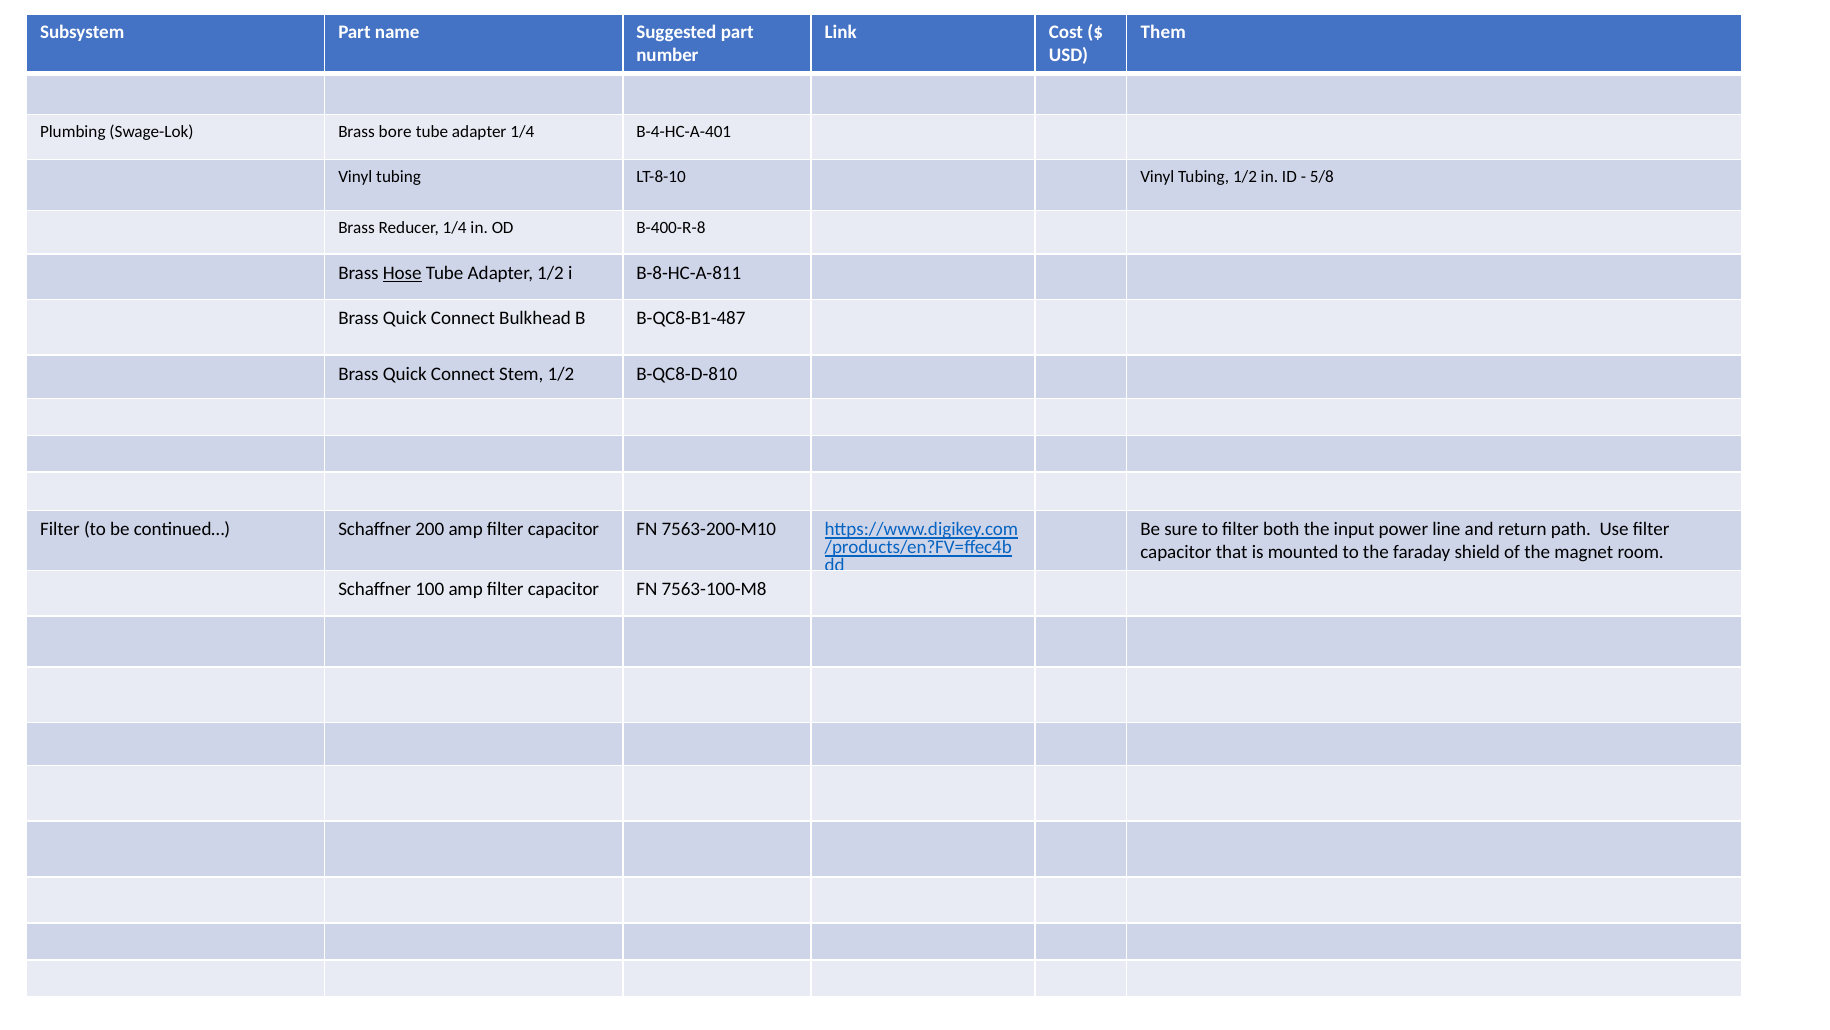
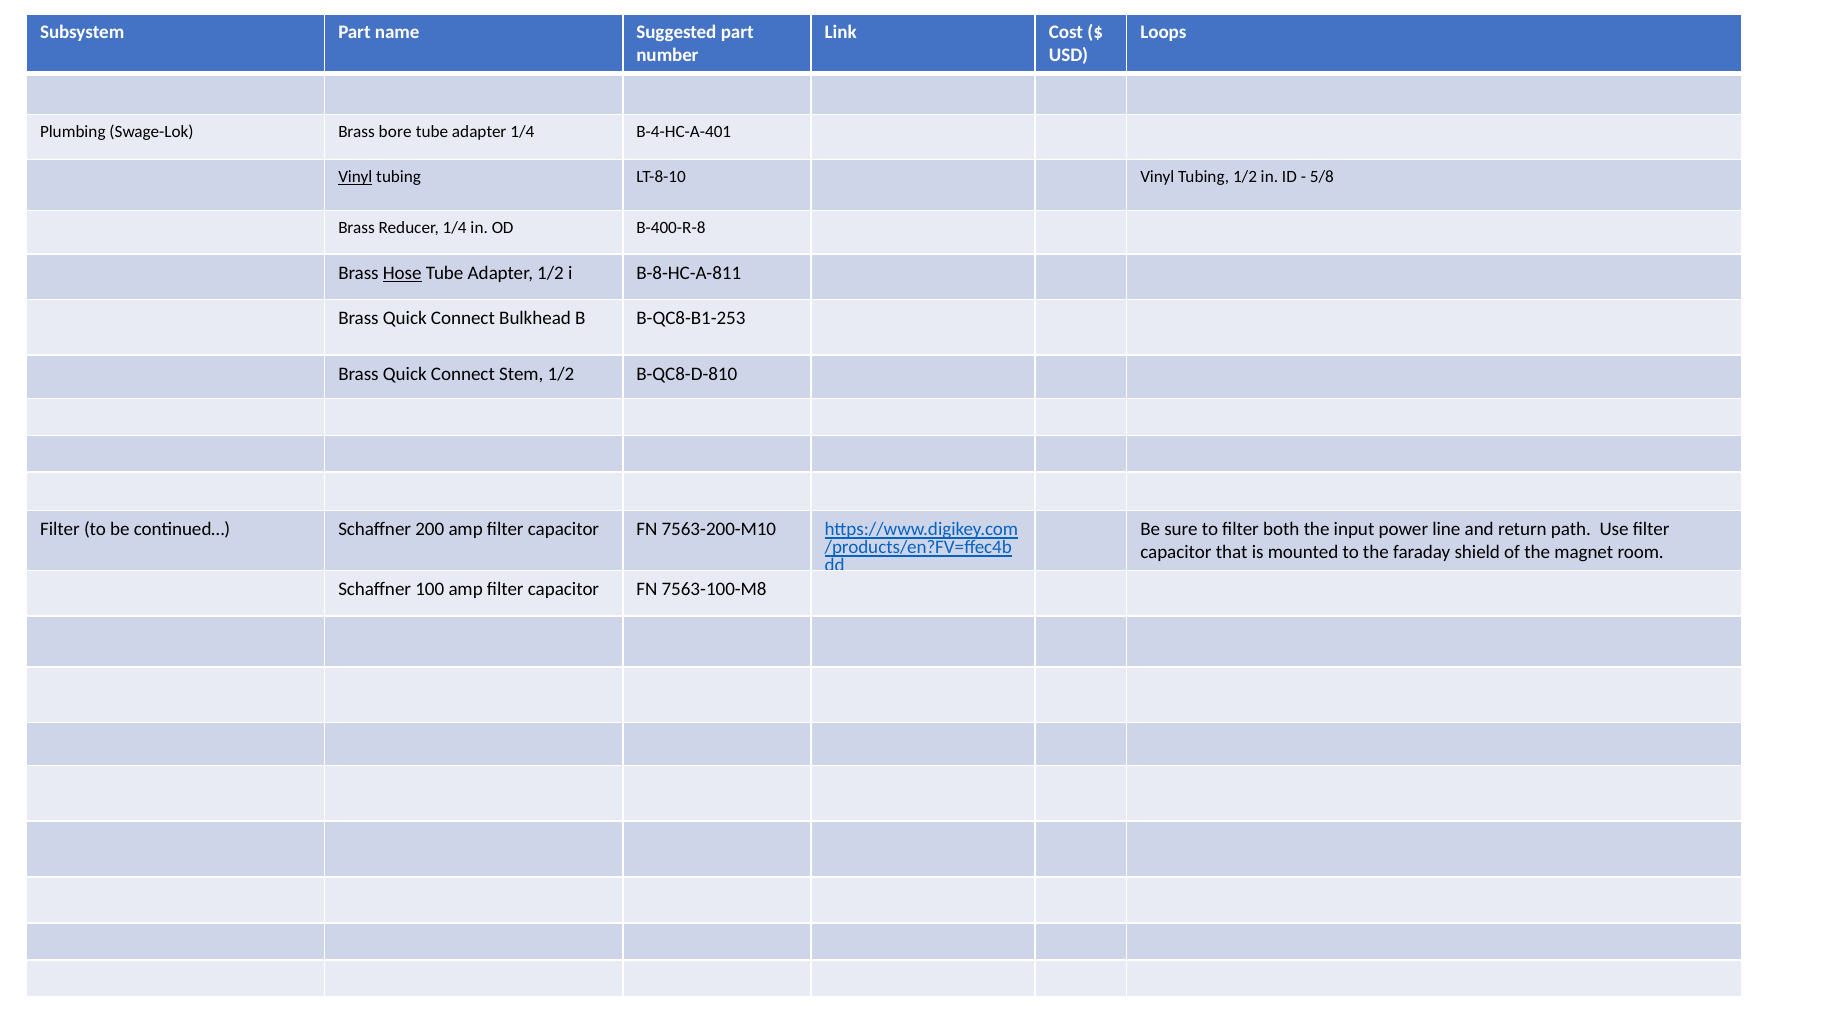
Them: Them -> Loops (1163, 32)
Vinyl underline: none -> present (355, 177)
B-QC8-B1-487: B-QC8-B1-487 -> B-QC8-B1-253 (691, 318)
